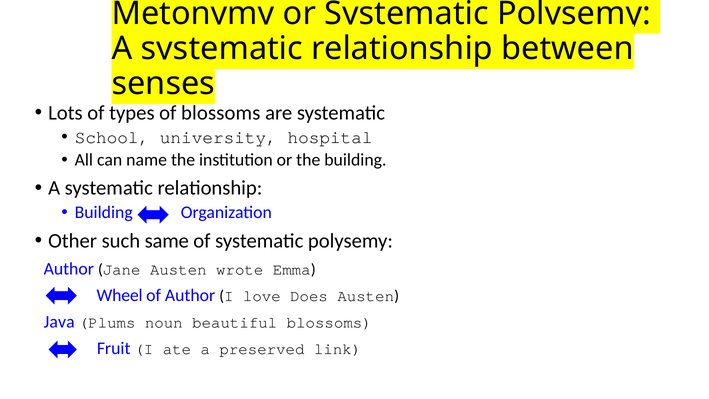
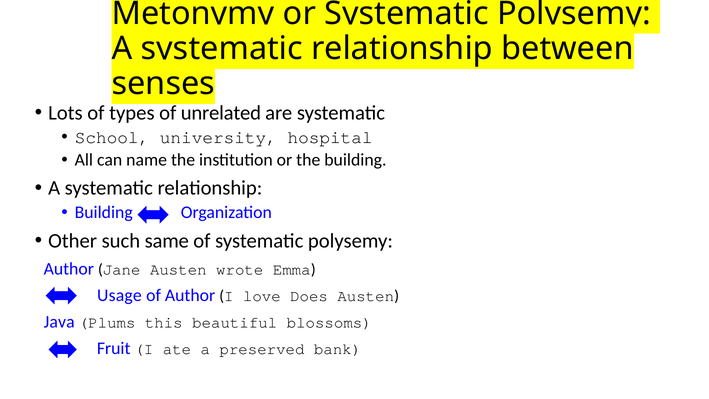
of blossoms: blossoms -> unrelated (221, 113)
Wheel: Wheel -> Usage (119, 295)
noun: noun -> this (164, 322)
link: link -> bank (338, 349)
